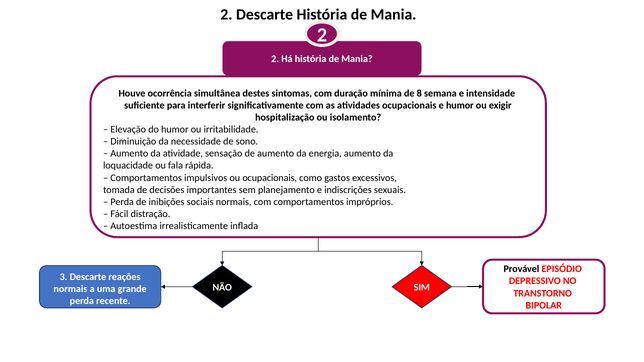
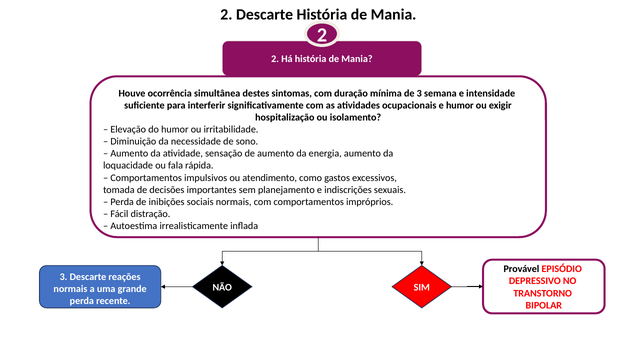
de 8: 8 -> 3 (419, 93)
ou ocupacionais: ocupacionais -> atendimento (270, 178)
